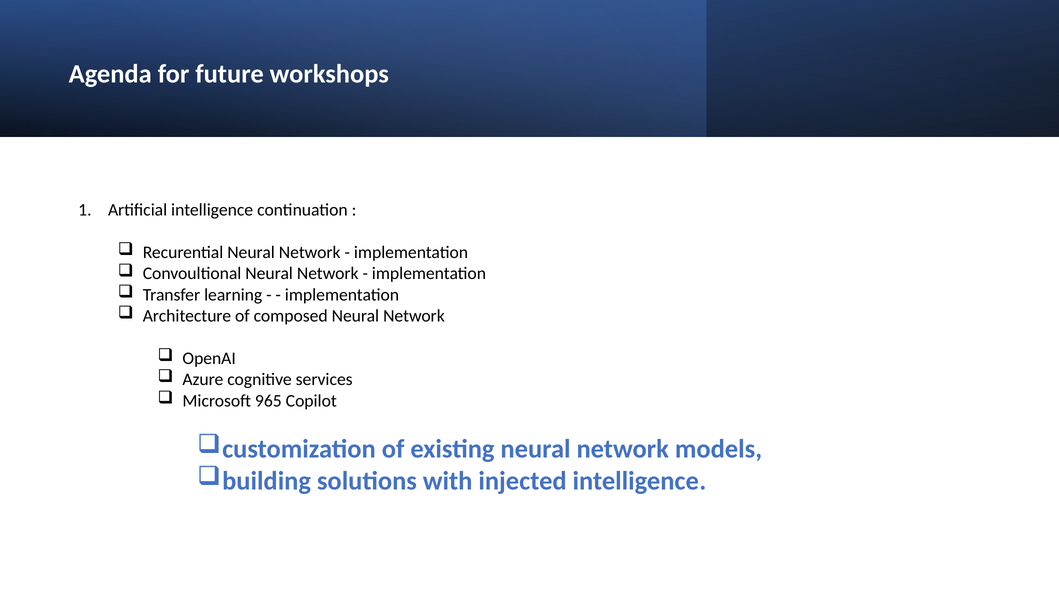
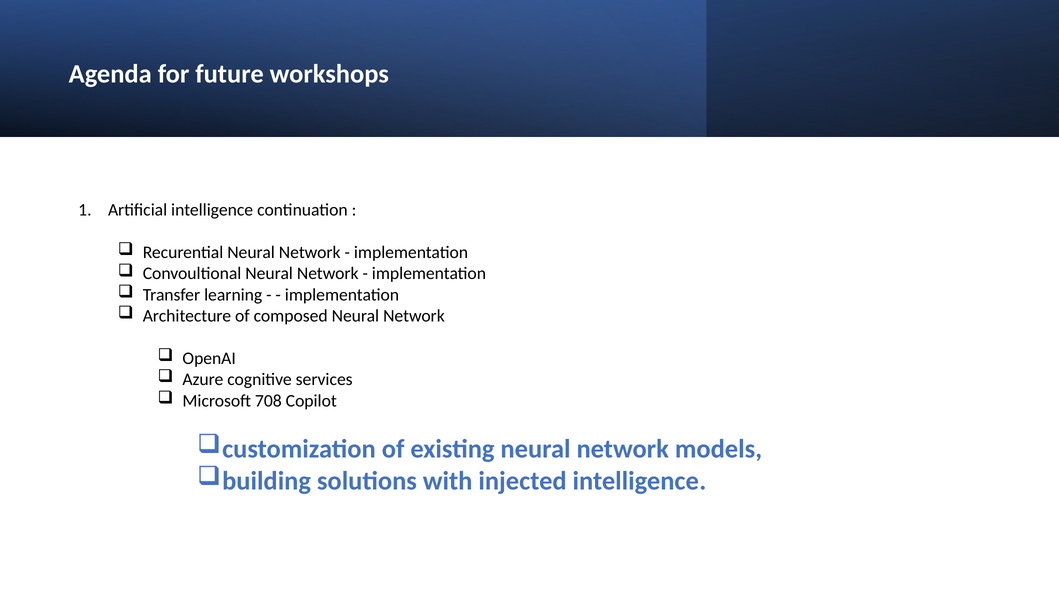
965: 965 -> 708 (268, 400)
